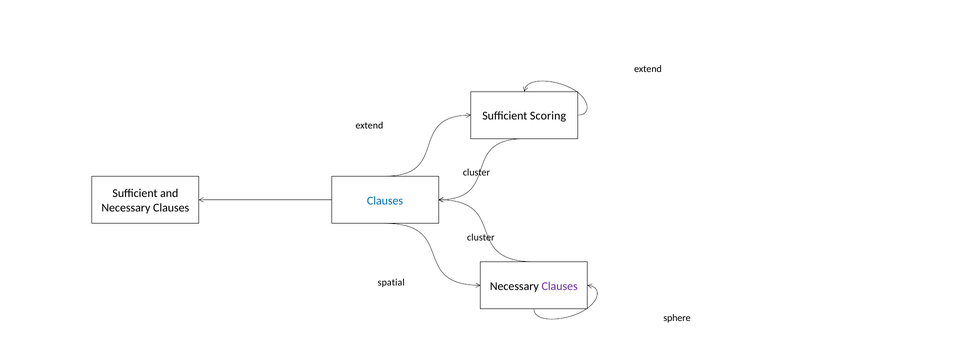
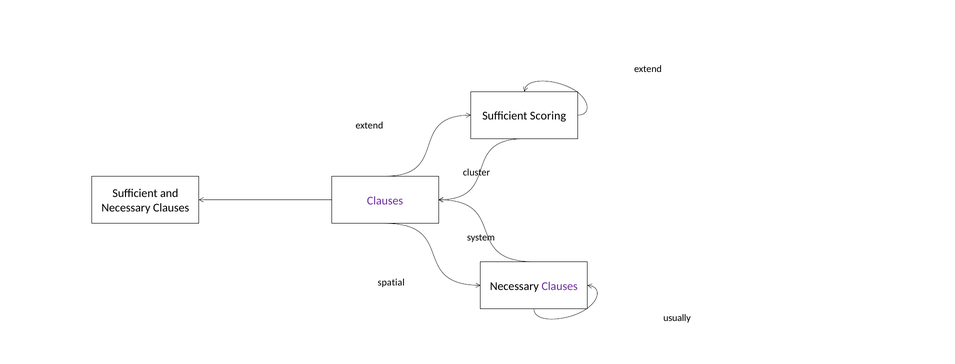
Clauses colour: blue -> purple (385, 201)
cluster: cluster -> system (481, 237)
sphere: sphere -> usually (677, 318)
